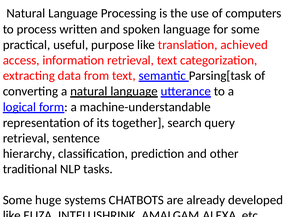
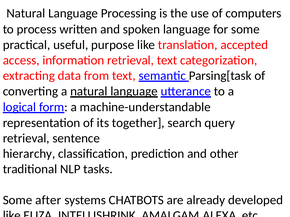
achieved: achieved -> accepted (244, 45)
huge: huge -> after (48, 200)
